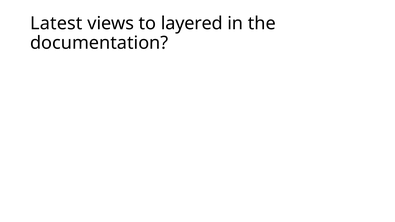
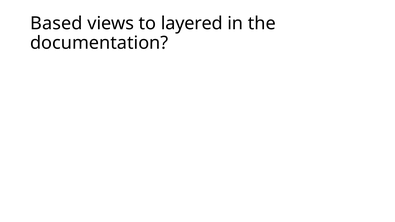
Latest: Latest -> Based (56, 23)
